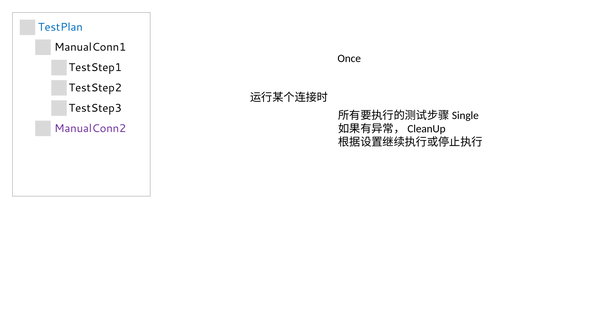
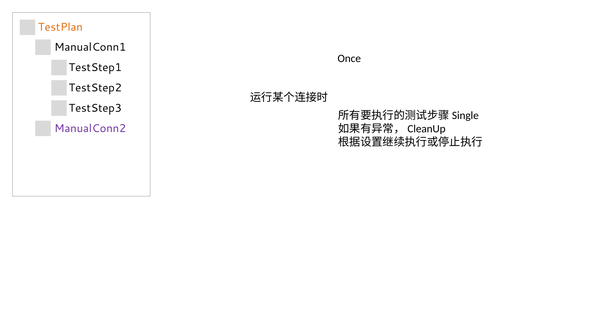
TestPlan colour: blue -> orange (60, 27)
